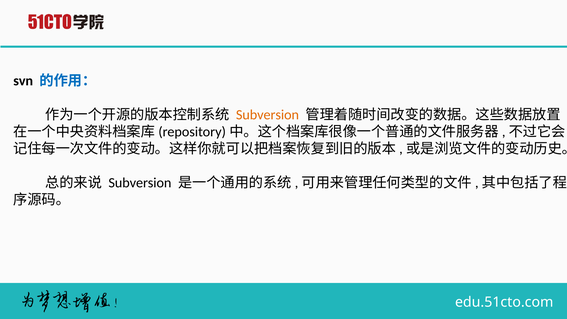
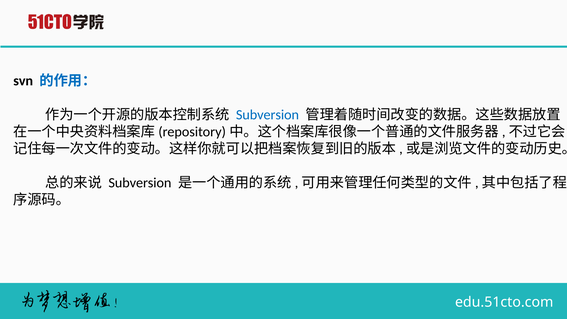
Subversion colour: orange -> blue (267, 115)
